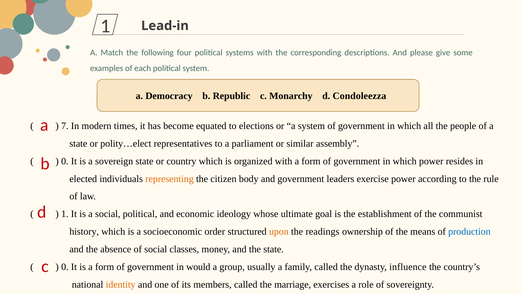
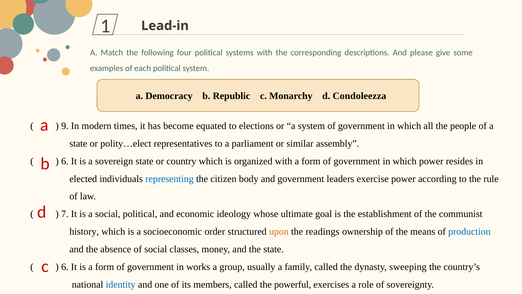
7: 7 -> 9 (65, 126)
0: 0 -> 6 (65, 161)
representing colour: orange -> blue (170, 179)
1: 1 -> 7 (65, 214)
0: 0 -> 6 (65, 267)
would: would -> works (198, 267)
influence: influence -> sweeping (408, 267)
identity colour: orange -> blue (121, 284)
marriage: marriage -> powerful (293, 284)
